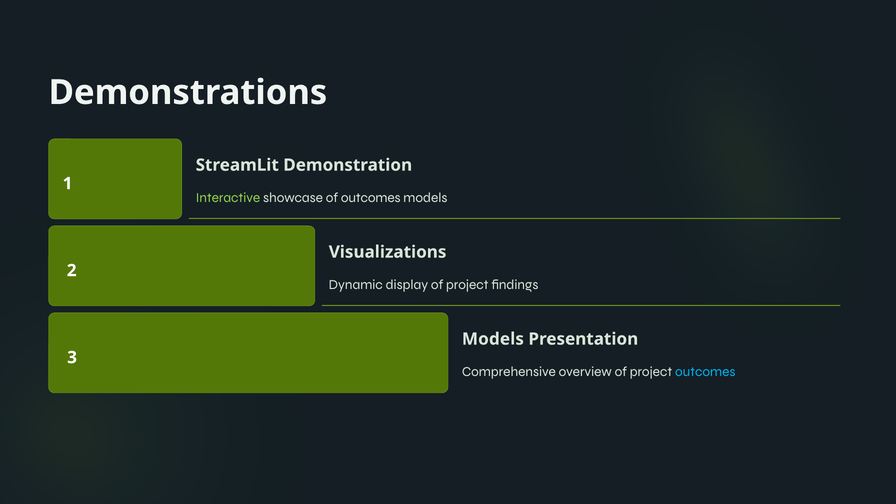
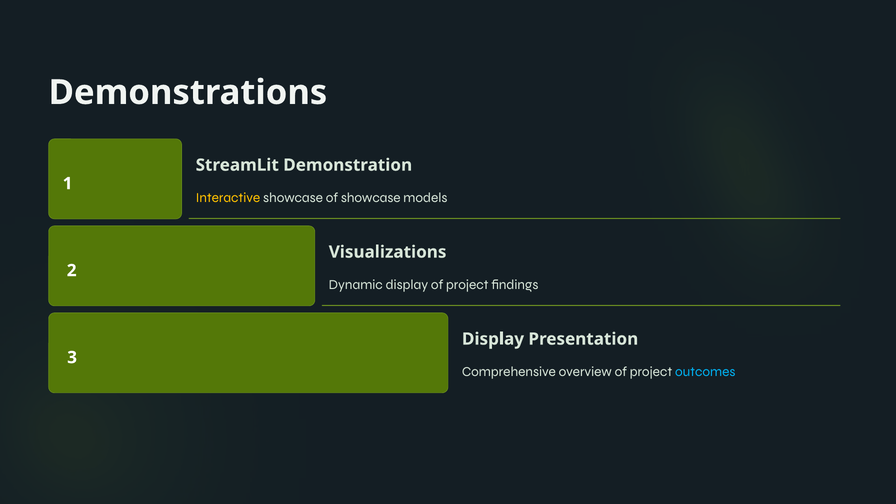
Interactive colour: light green -> yellow (228, 198)
of outcomes: outcomes -> showcase (371, 198)
Models: Models -> Display (493, 339)
